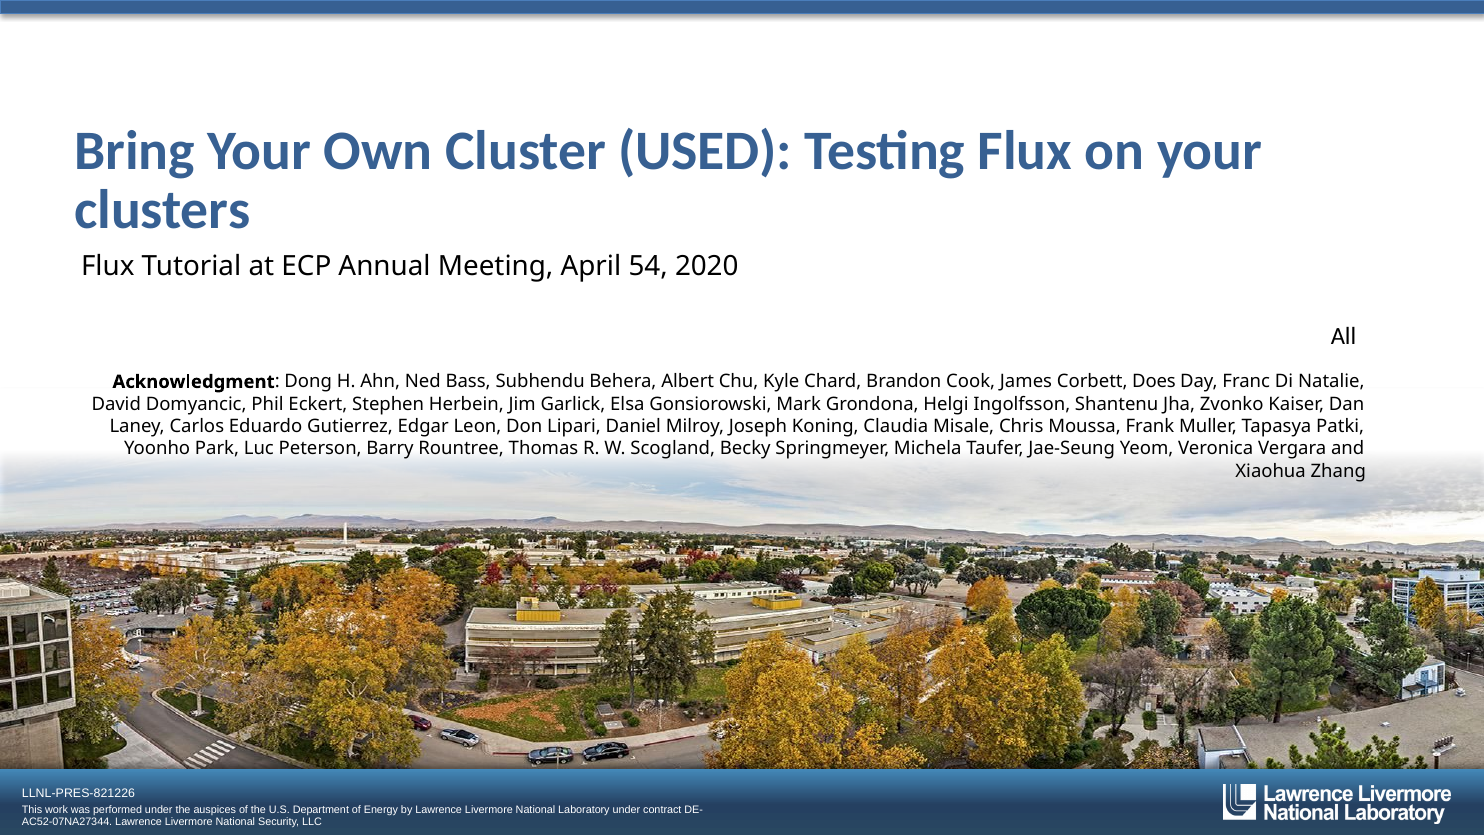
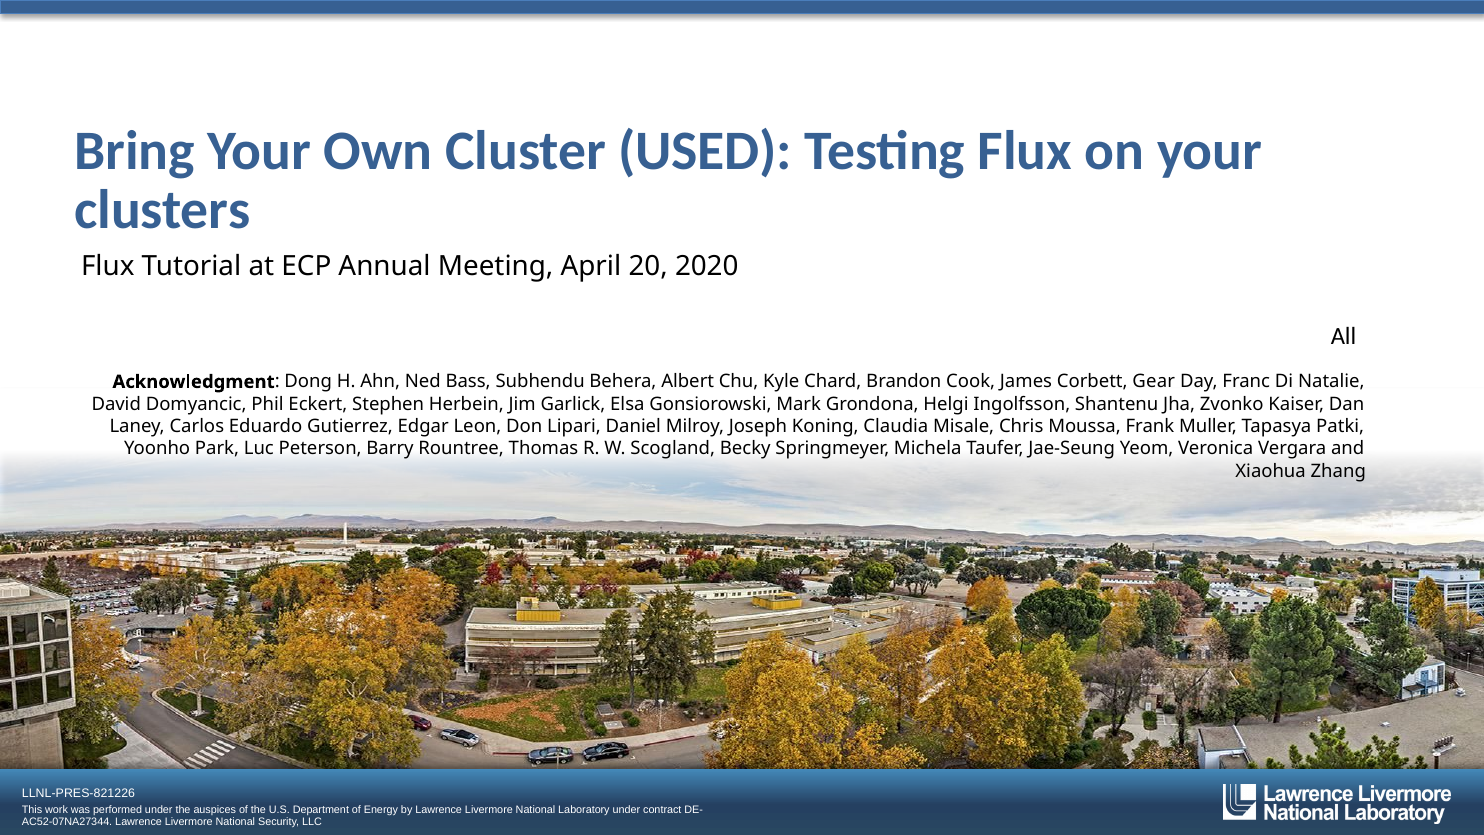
54: 54 -> 20 (648, 266)
Does: Does -> Gear (1154, 382)
